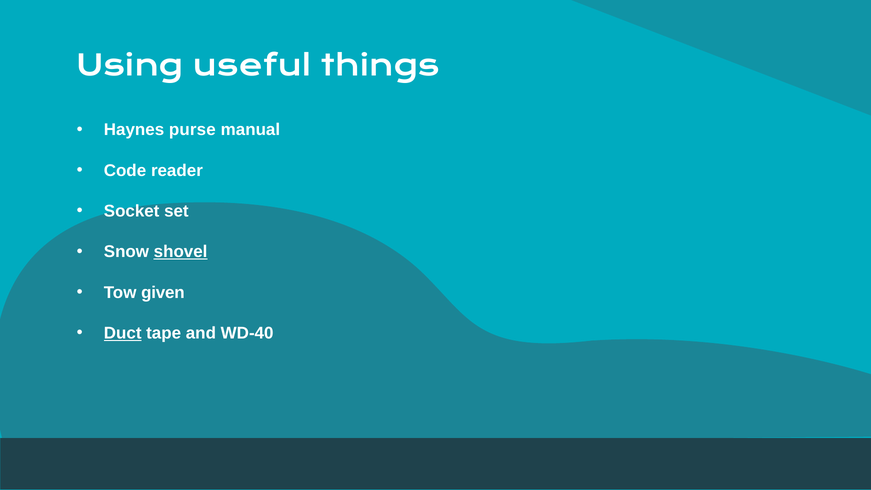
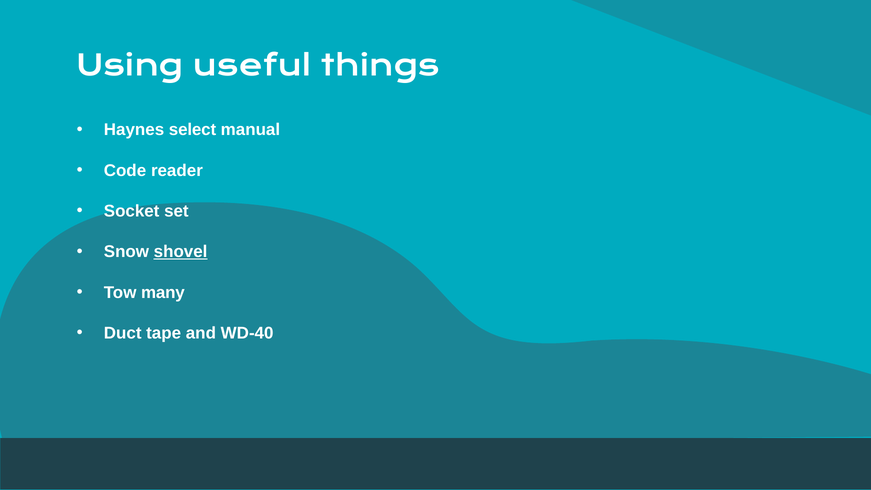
purse: purse -> select (193, 130)
given: given -> many (163, 293)
Duct underline: present -> none (123, 333)
